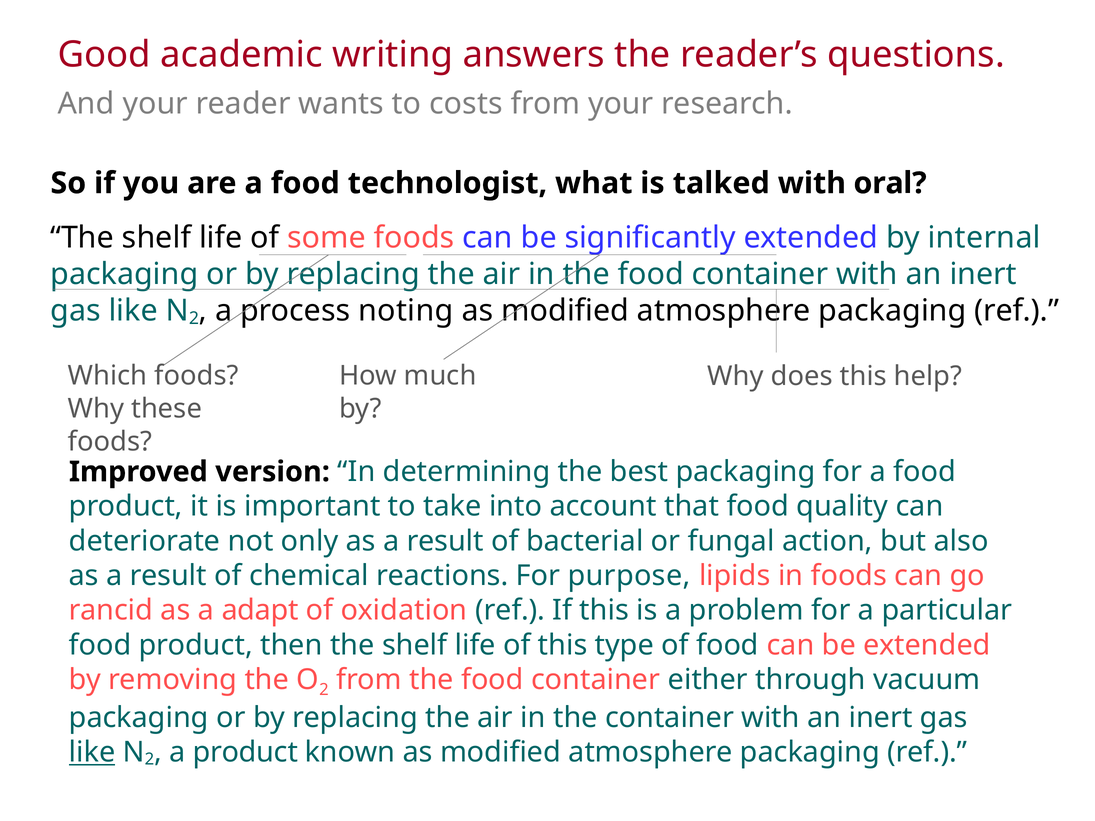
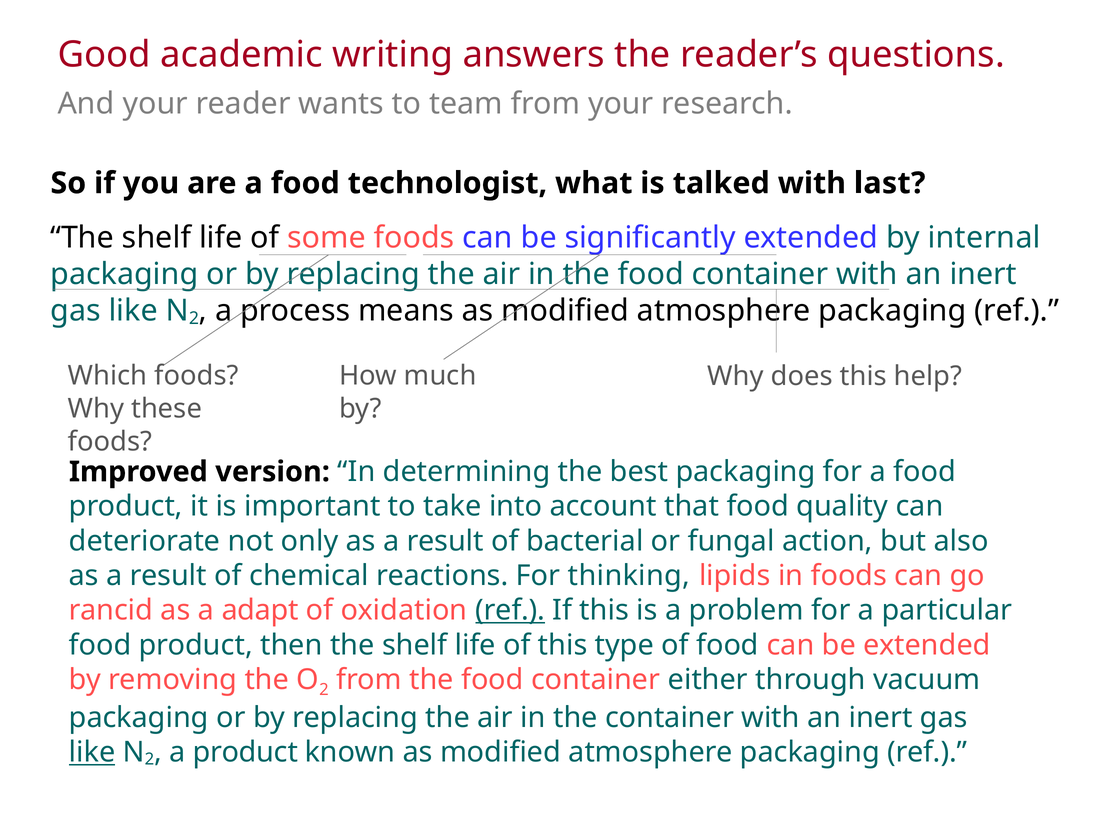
costs: costs -> team (466, 104)
oral: oral -> last (890, 183)
noting: noting -> means (406, 311)
purpose: purpose -> thinking (629, 576)
ref underline: none -> present (510, 611)
